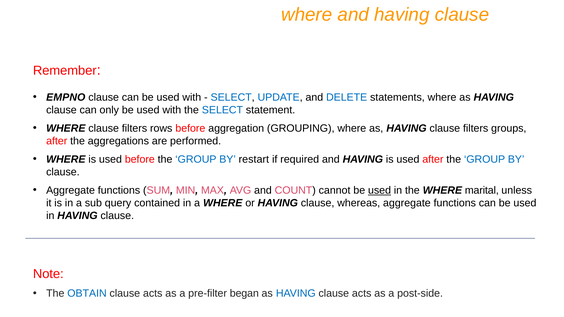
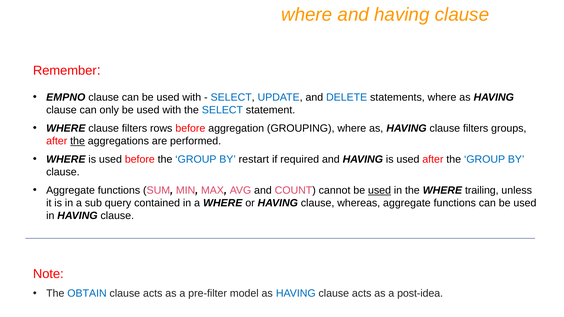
the underline: none -> present (78, 141)
marital: marital -> trailing (482, 190)
began: began -> model (244, 294)
post-side: post-side -> post-idea (420, 294)
